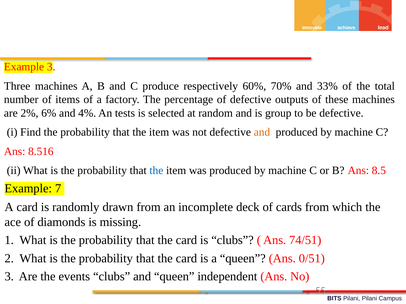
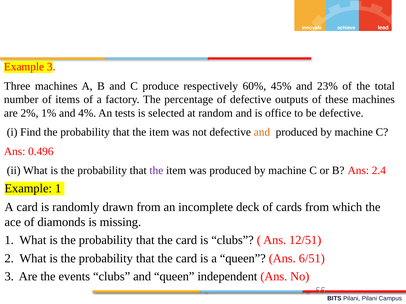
70%: 70% -> 45% (281, 86)
33%: 33% -> 23% (327, 86)
6%: 6% -> 1% (49, 113)
group: group -> office (278, 113)
8.516: 8.516 -> 0.496 (41, 152)
the colour: blue -> purple (156, 171)
8.5: 8.5 -> 2.4 (379, 171)
Example 7: 7 -> 1 (58, 189)
74/51: 74/51 -> 12/51 (305, 241)
0/51: 0/51 -> 6/51 (312, 259)
